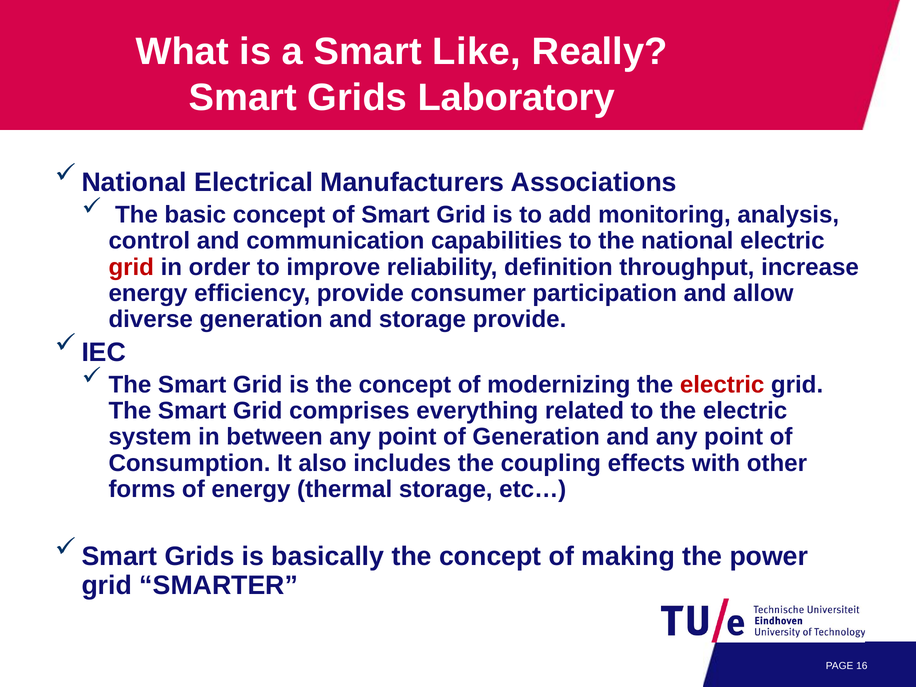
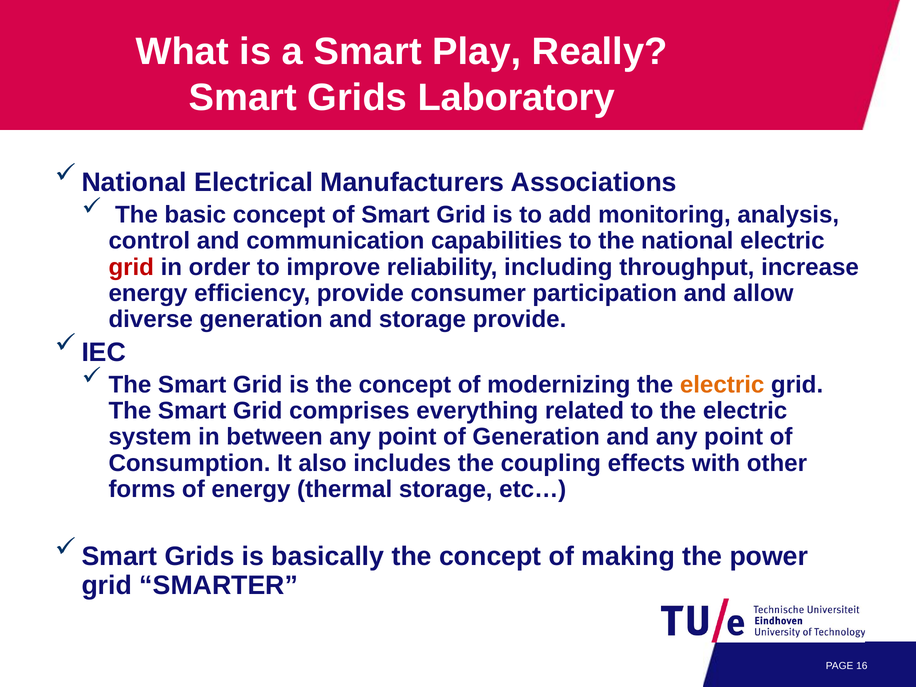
Like: Like -> Play (477, 52)
definition: definition -> including (558, 267)
electric colour: red -> orange (722, 385)
